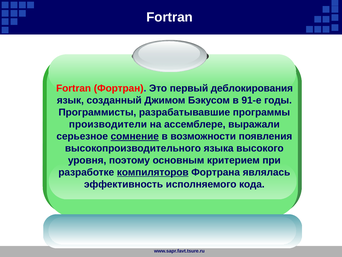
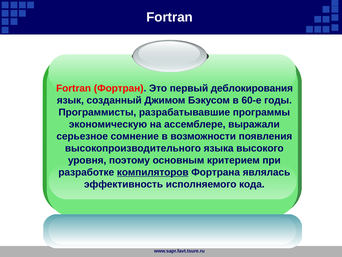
91-е: 91-е -> 60-е (252, 100)
производители: производители -> экономическую (108, 124)
сомнение underline: present -> none (135, 136)
